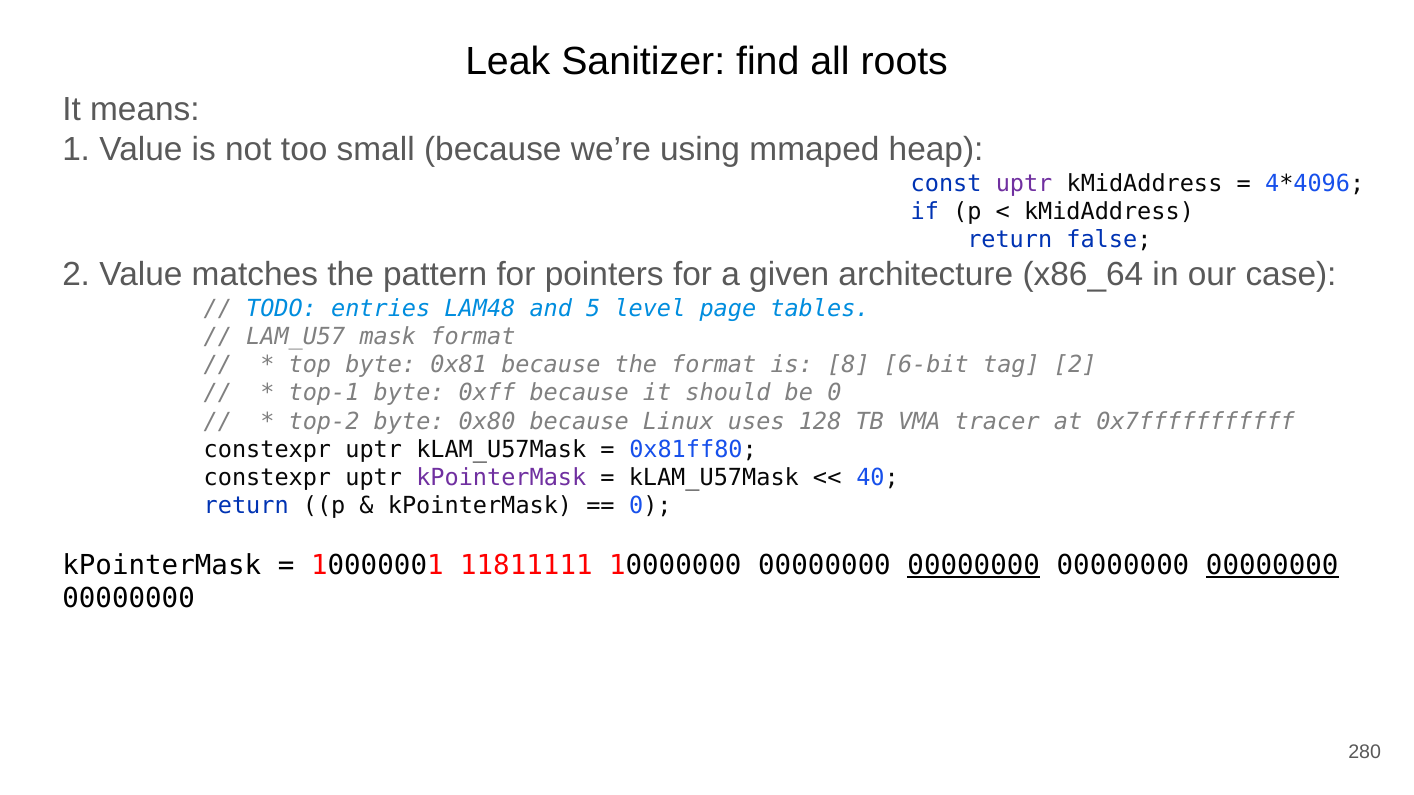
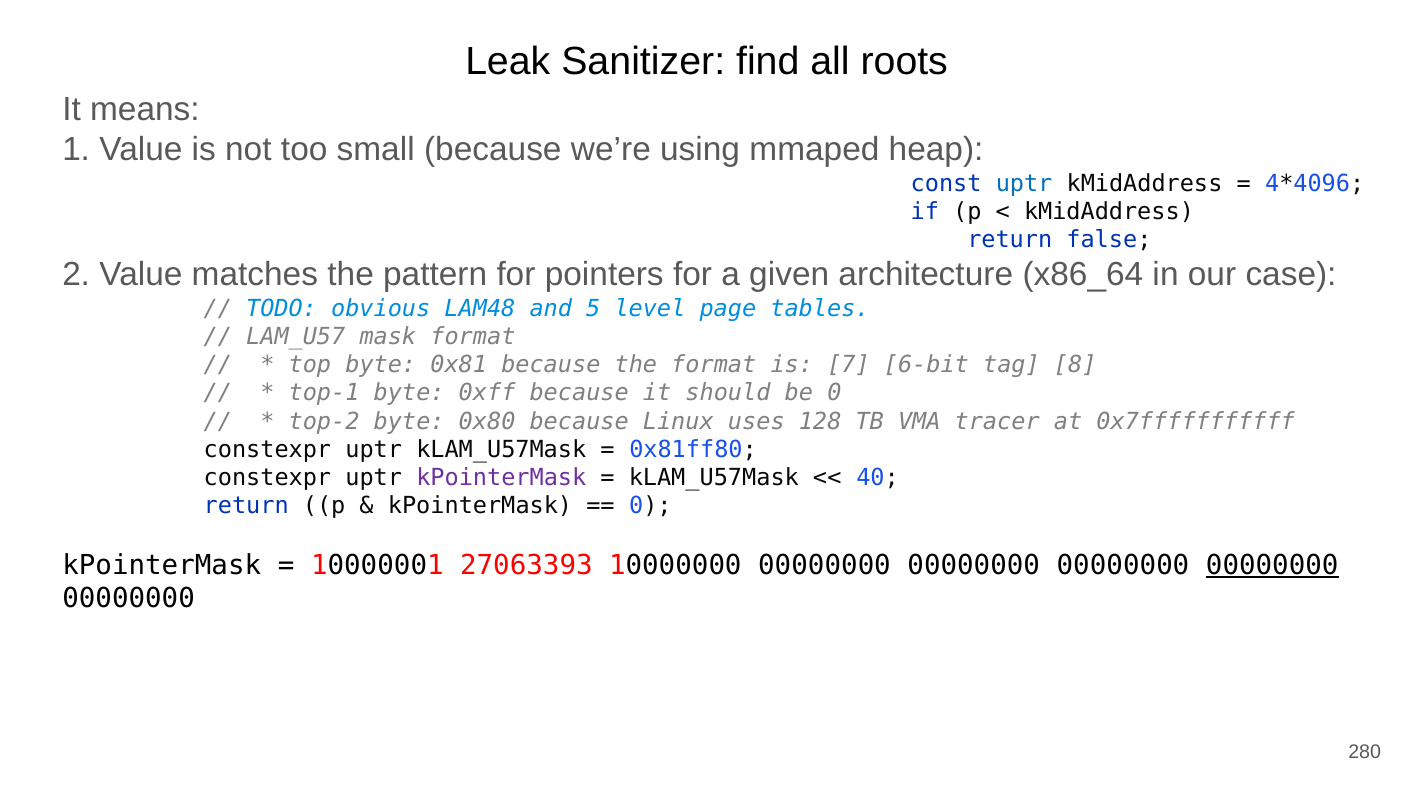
uptr colour: purple -> blue (1024, 184)
entries: entries -> obvious (381, 308)
8: 8 -> 7 (849, 365)
tag 2: 2 -> 8 (1075, 365)
11811111: 11811111 -> 27063393 (526, 566)
00000000 underline: present -> none (974, 566)
